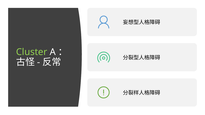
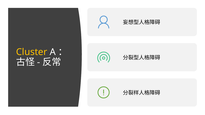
Cluster colour: light green -> yellow (32, 52)
